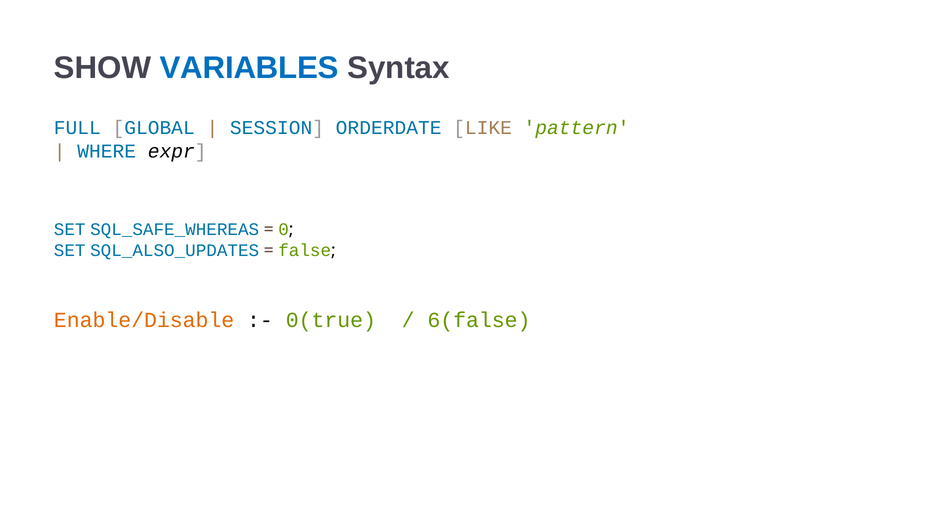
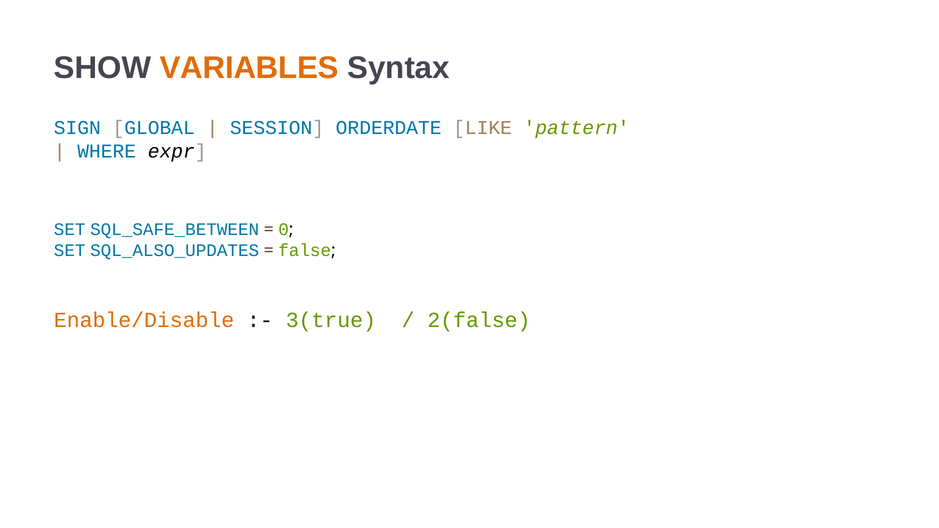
VARIABLES colour: blue -> orange (249, 68)
FULL: FULL -> SIGN (77, 128)
SQL_SAFE_WHEREAS: SQL_SAFE_WHEREAS -> SQL_SAFE_BETWEEN (175, 229)
0(true: 0(true -> 3(true (331, 320)
6(false: 6(false -> 2(false (479, 320)
